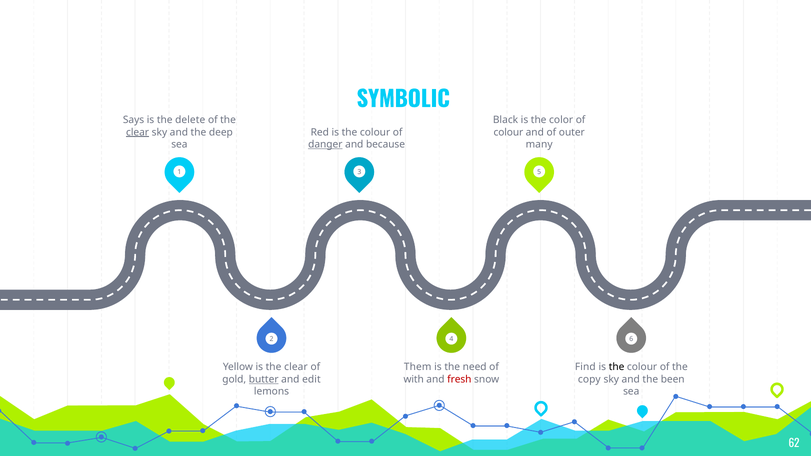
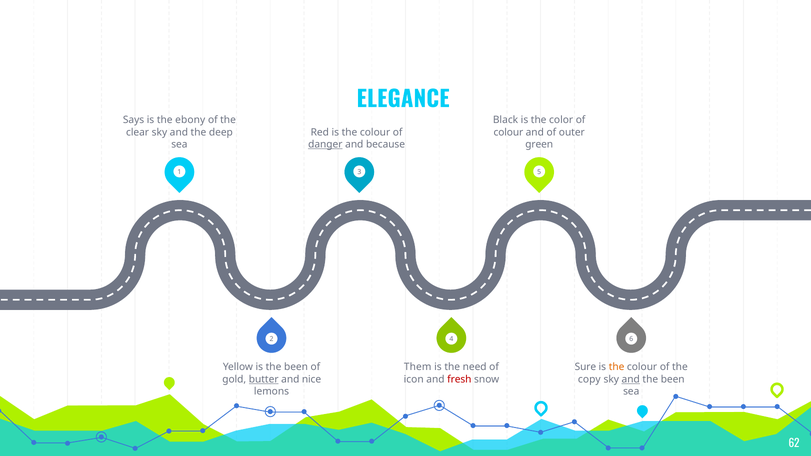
SYMBOLIC: SYMBOLIC -> ELEGANCE (403, 100)
delete: delete -> ebony (190, 120)
clear underline: present -> none (138, 132)
many: many -> green (539, 144)
is the clear: clear -> been (296, 367)
Find: Find -> Sure (585, 367)
the colour: black -> orange (617, 367)
edit: edit -> nice (312, 379)
with: with -> icon (414, 379)
and underline: none -> present (631, 379)
